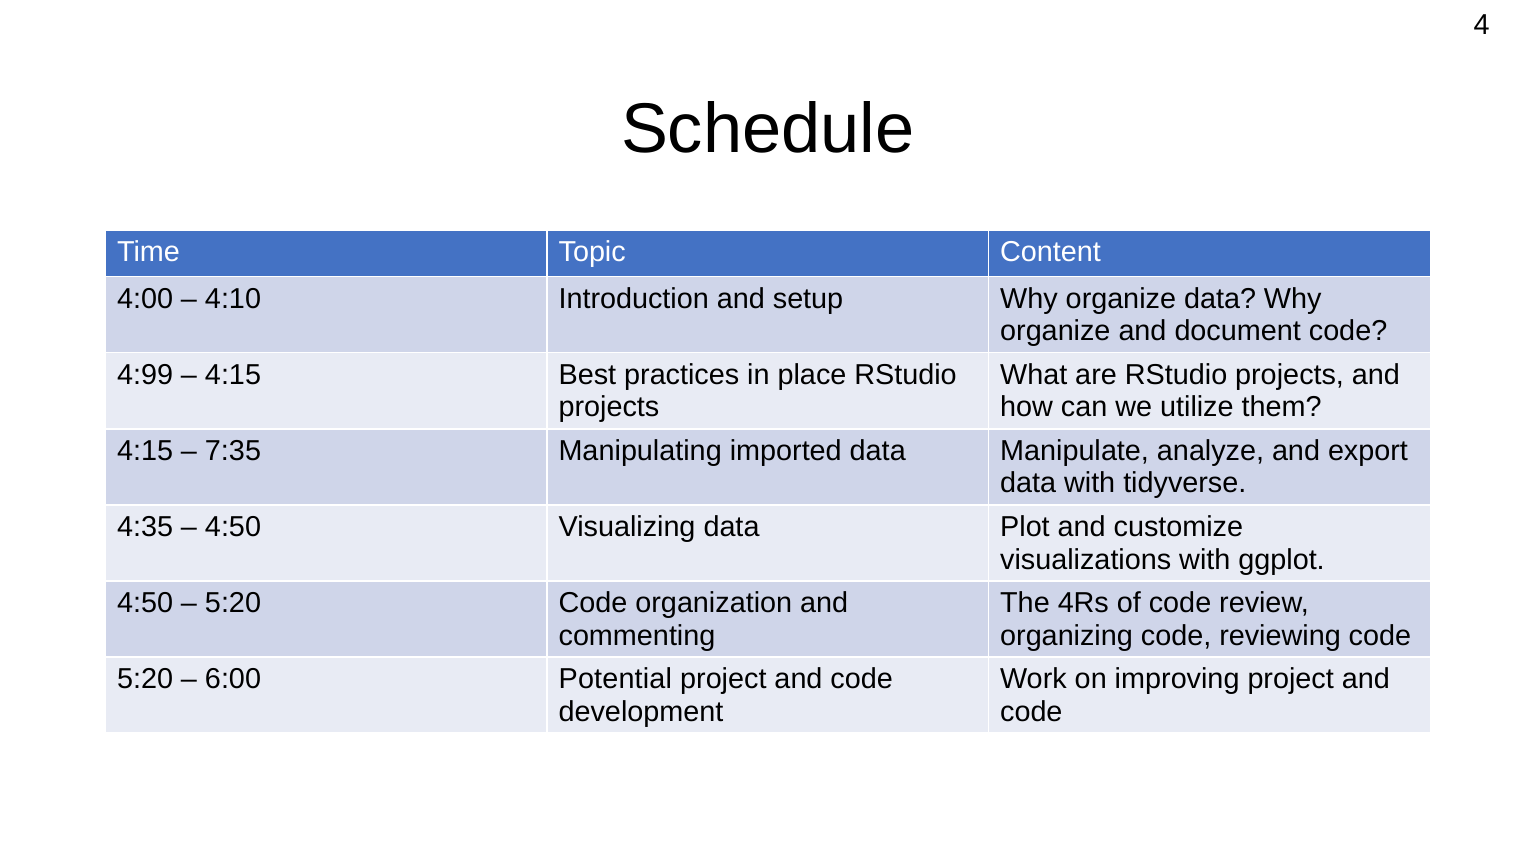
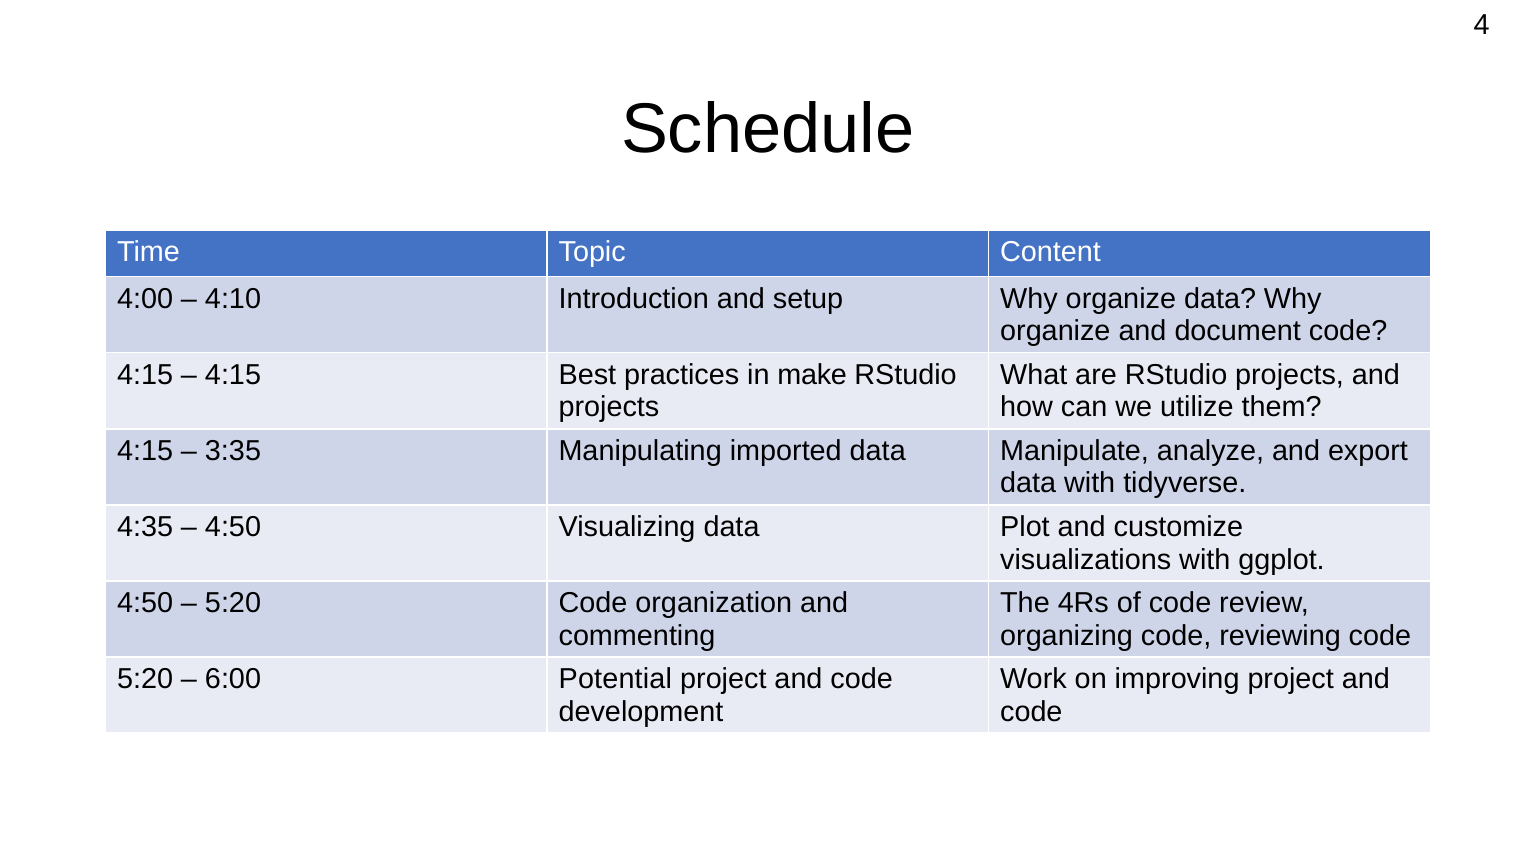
4:99: 4:99 -> 4:15 (145, 375)
place: place -> make (812, 375)
7:35: 7:35 -> 3:35 (233, 451)
